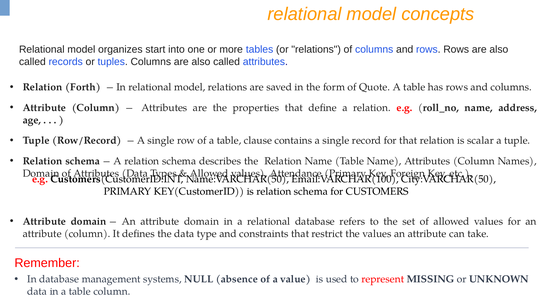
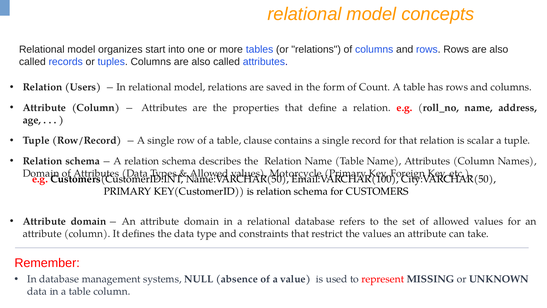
Forth: Forth -> Users (83, 87)
Quote: Quote -> Count (375, 87)
Attendance: Attendance -> Motorcycle (296, 173)
